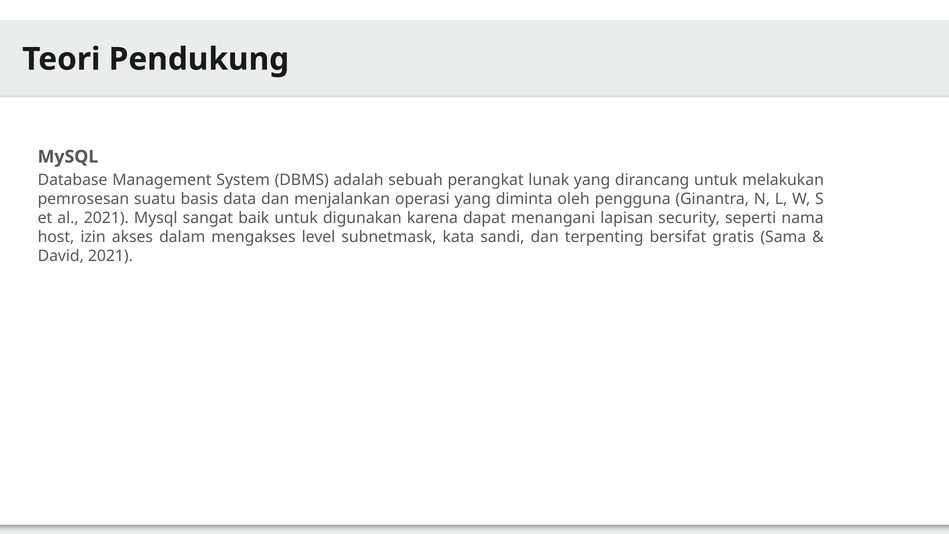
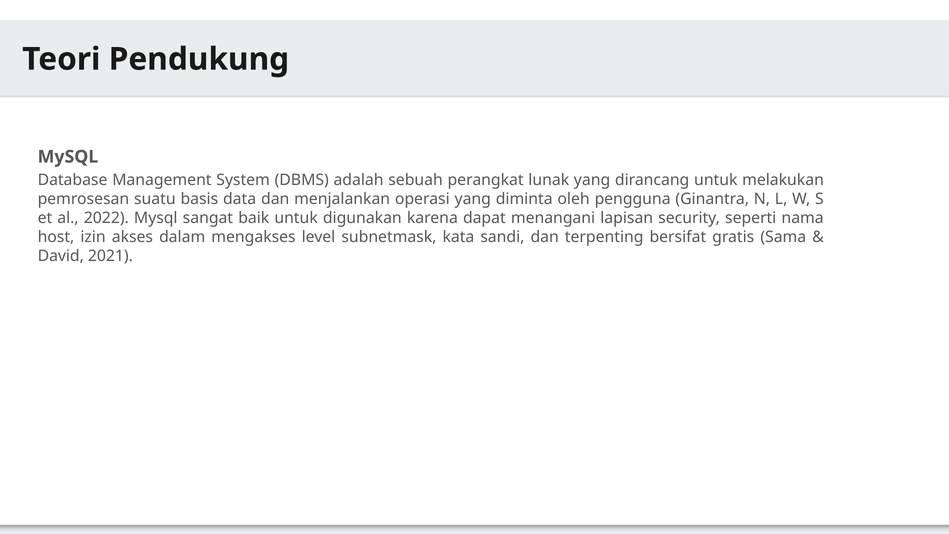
al 2021: 2021 -> 2022 (106, 218)
